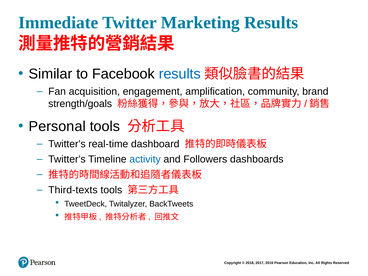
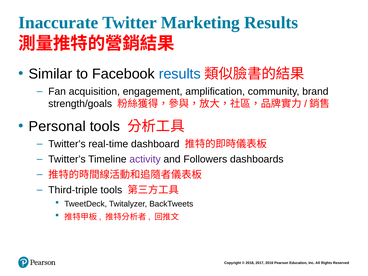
Immediate: Immediate -> Inaccurate (58, 23)
activity colour: blue -> purple (145, 159)
Third-texts: Third-texts -> Third-triple (73, 190)
